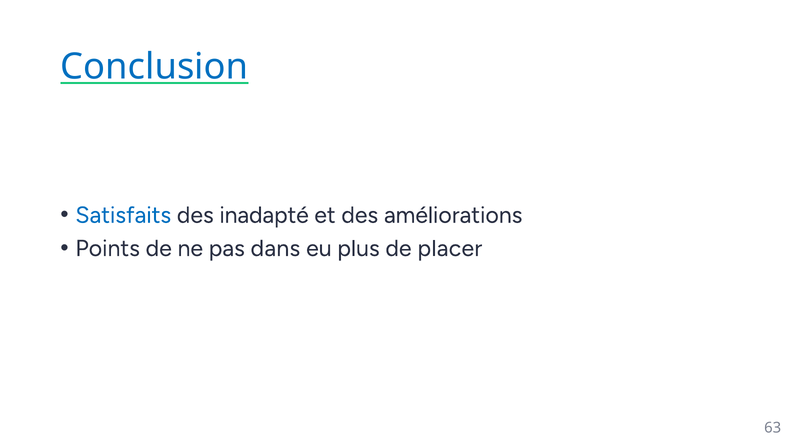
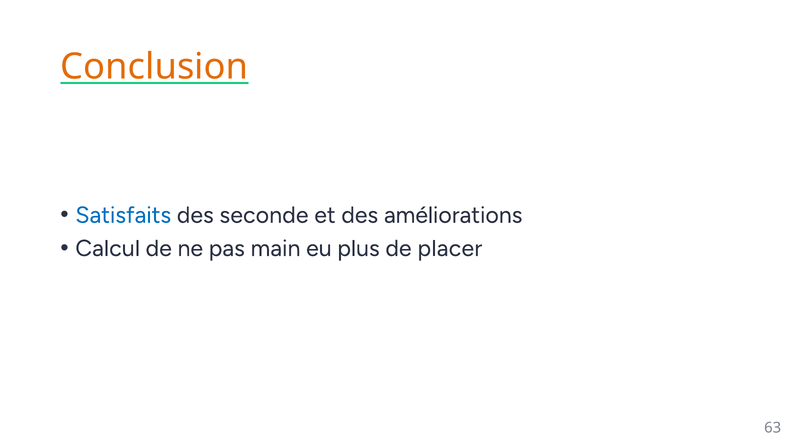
Conclusion colour: blue -> orange (154, 67)
inadapté: inadapté -> seconde (264, 215)
Points: Points -> Calcul (108, 248)
dans: dans -> main (275, 248)
